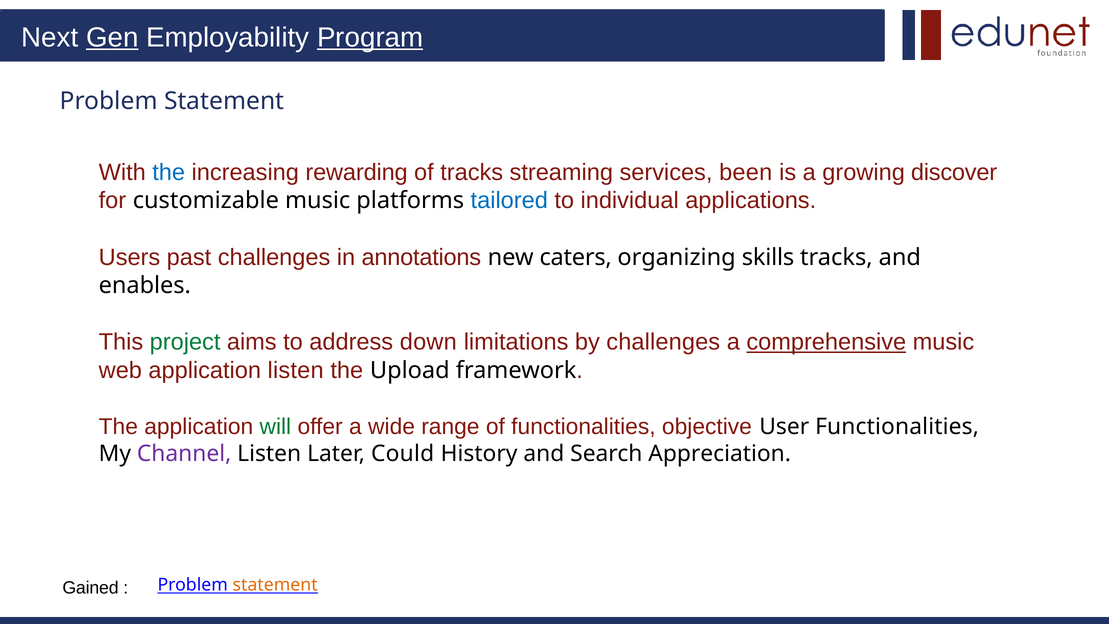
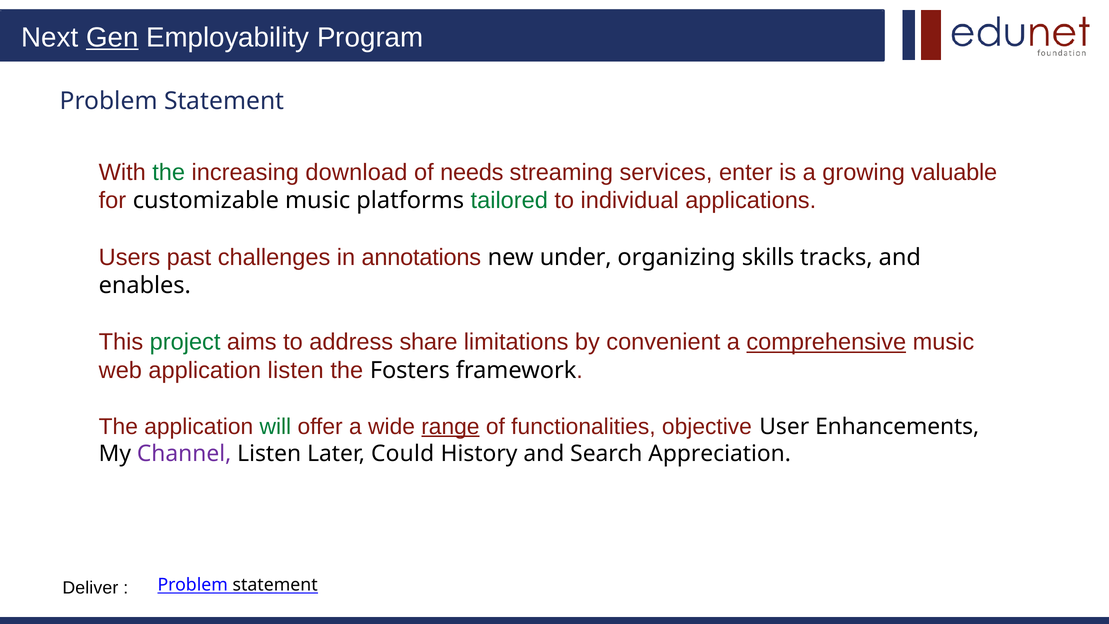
Program underline: present -> none (370, 37)
the colour: blue -> green (169, 172)
rewarding: rewarding -> download (356, 172)
of tracks: tracks -> needs (472, 172)
been: been -> enter (746, 172)
discover: discover -> valuable (954, 172)
tailored colour: blue -> green (509, 201)
caters: caters -> under (576, 257)
down: down -> share (429, 342)
by challenges: challenges -> convenient (663, 342)
Upload: Upload -> Fosters (410, 370)
range underline: none -> present (450, 426)
User Functionalities: Functionalities -> Enhancements (897, 426)
Gained: Gained -> Deliver (90, 588)
statement colour: orange -> black (275, 585)
